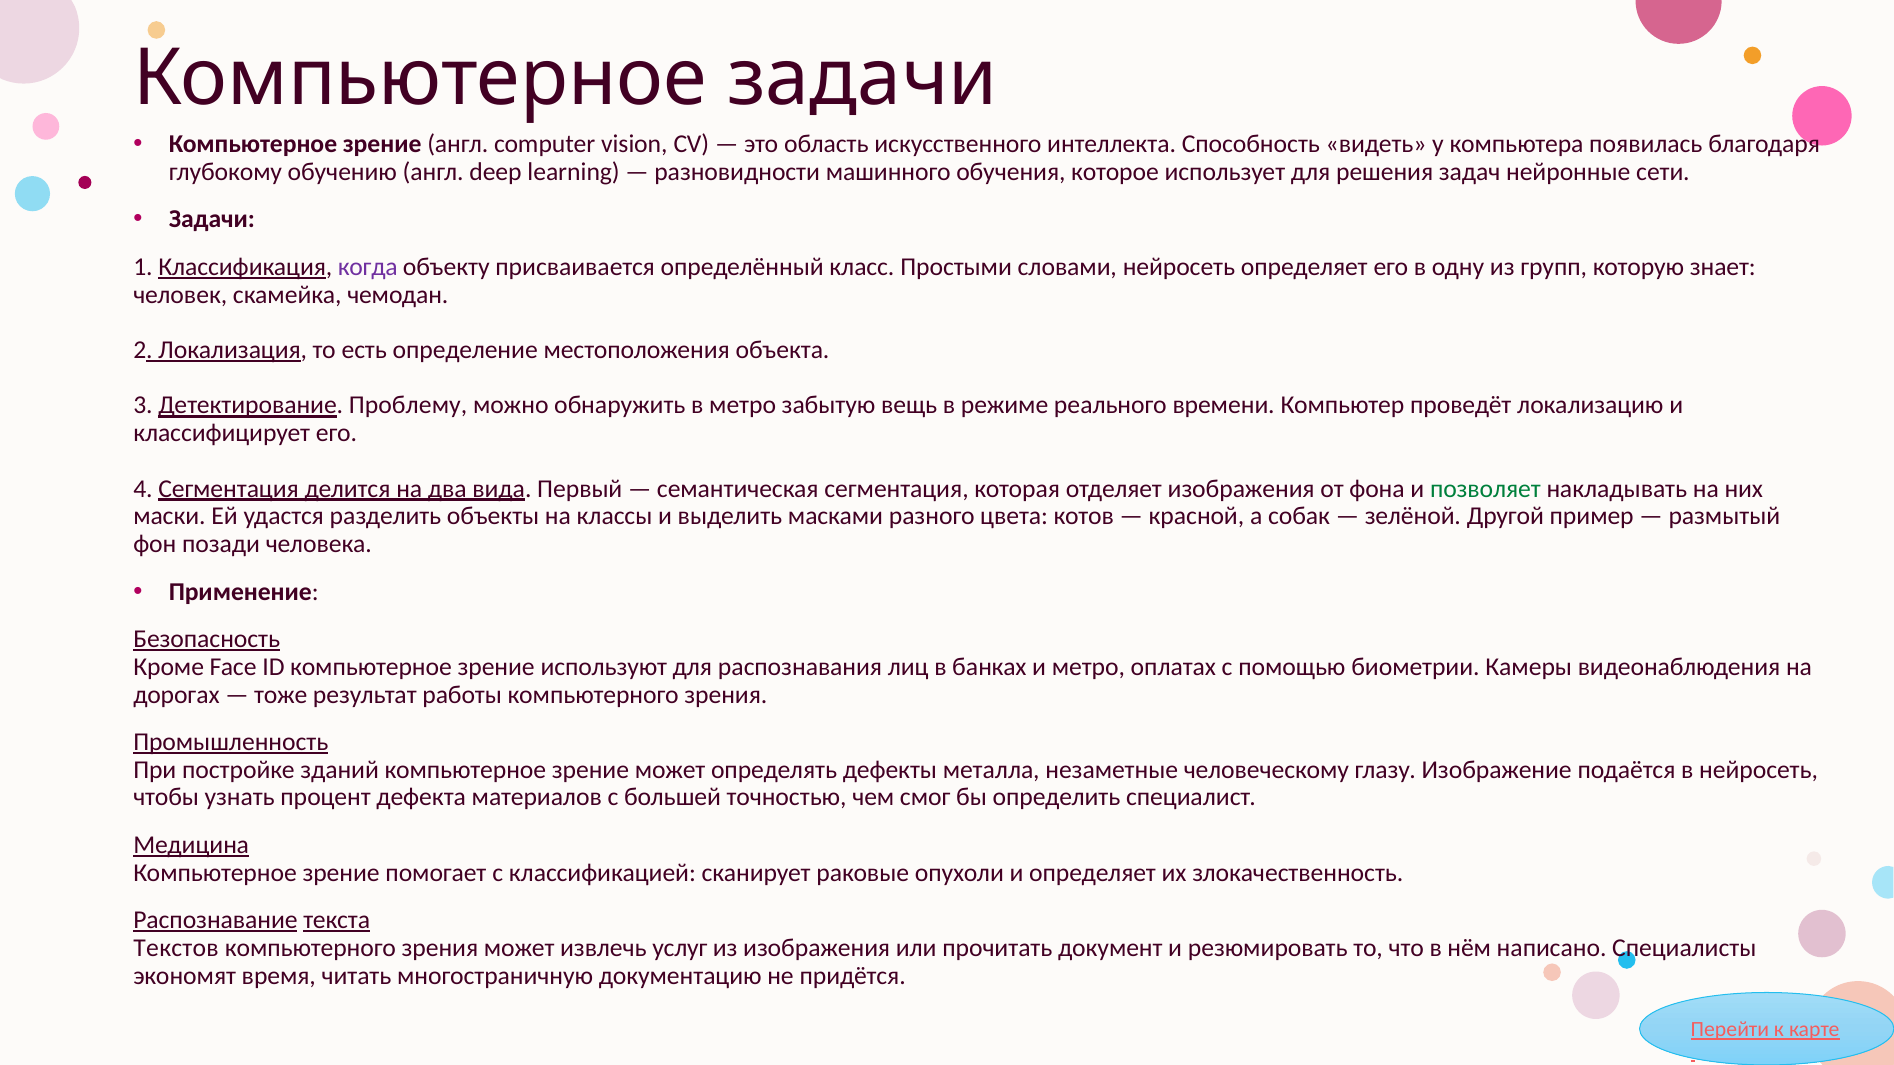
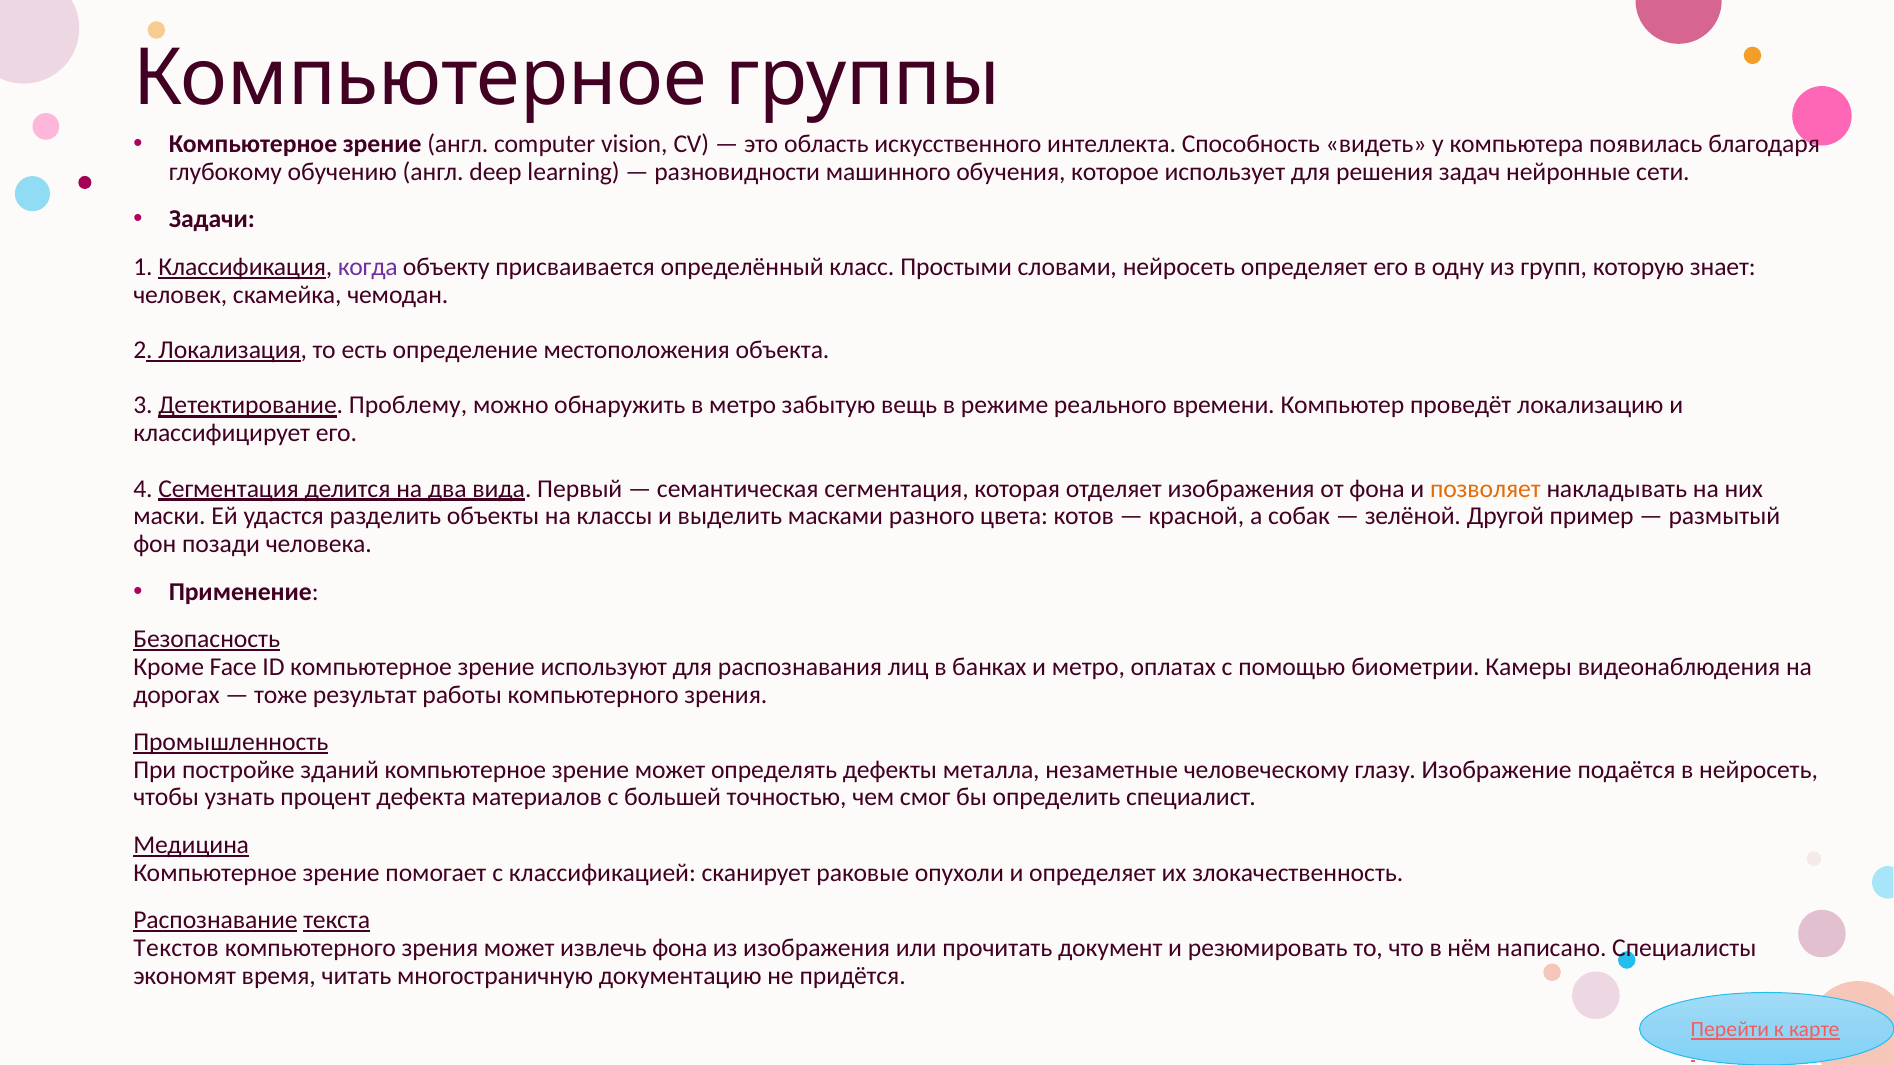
Компьютерное задачи: задачи -> группы (863, 79)
позволяет colour: green -> orange (1485, 489)
извлечь услуг: услуг -> фона (680, 948)
